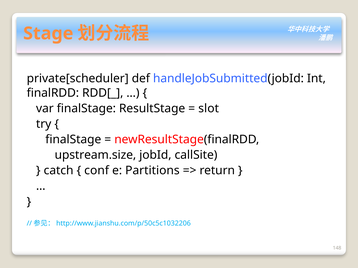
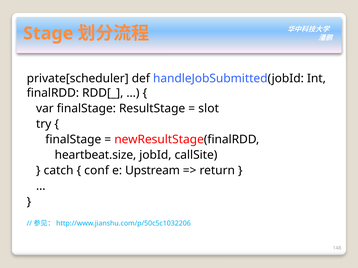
upstream.size: upstream.size -> heartbeat.size (95, 155)
Partitions: Partitions -> Upstream (153, 171)
